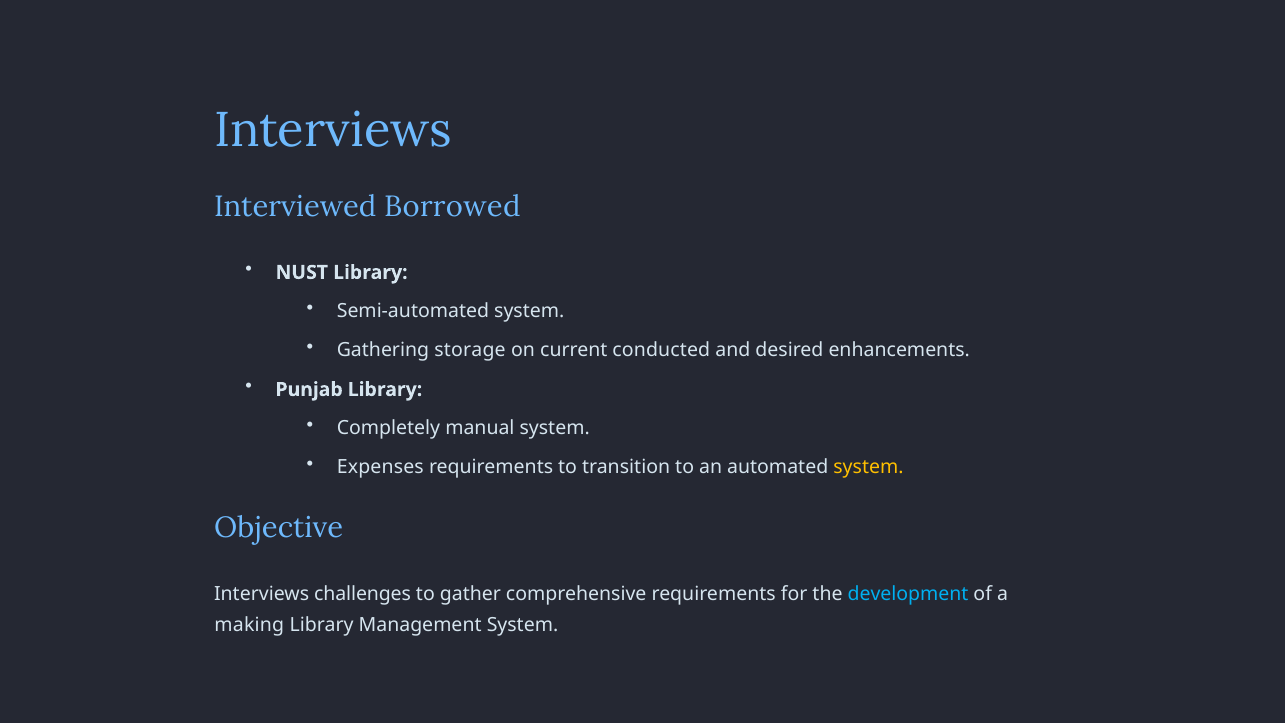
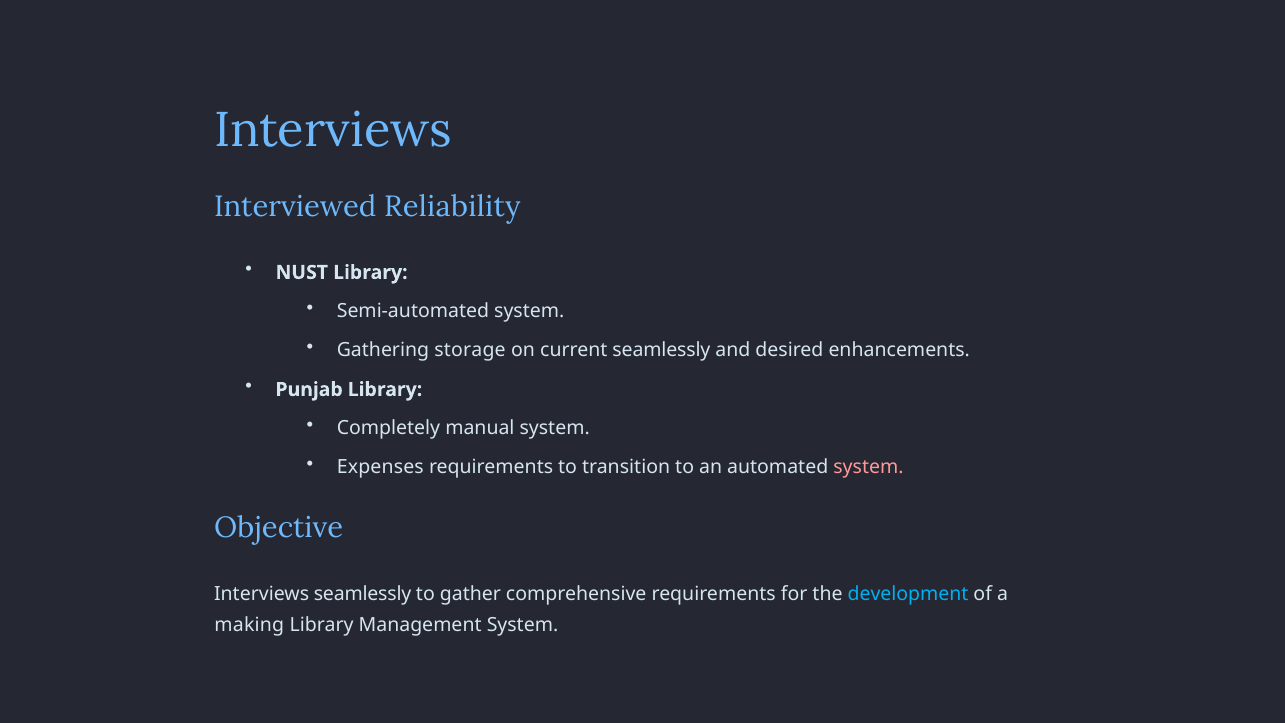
Borrowed: Borrowed -> Reliability (452, 207)
current conducted: conducted -> seamlessly (661, 350)
system colour: yellow -> pink (868, 467)
Interviews challenges: challenges -> seamlessly (363, 594)
